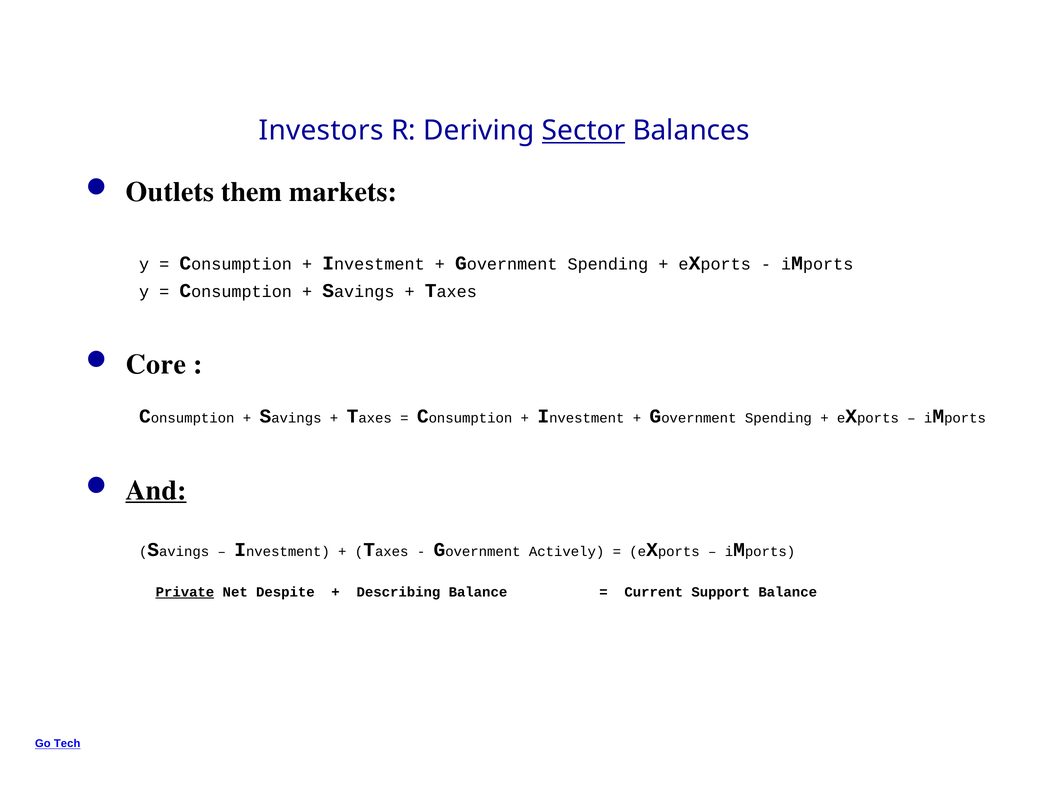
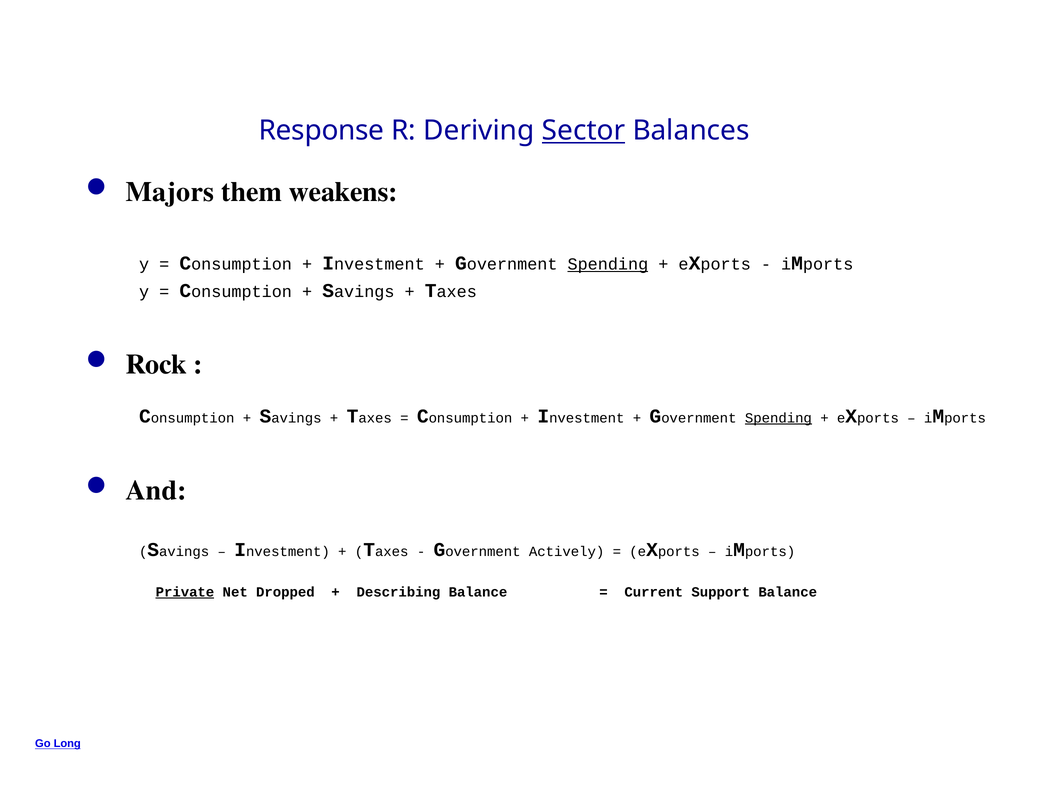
Investors: Investors -> Response (321, 131)
Outlets: Outlets -> Majors (170, 192)
markets: markets -> weakens (343, 192)
Spending underline: none -> present (608, 264)
Core: Core -> Rock (156, 365)
Spending underline: none -> present (778, 418)
And underline: present -> none (156, 490)
Despite: Despite -> Dropped (285, 592)
Tech: Tech -> Long (67, 744)
